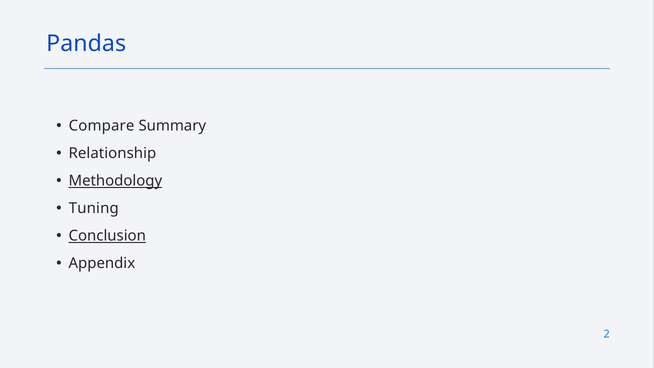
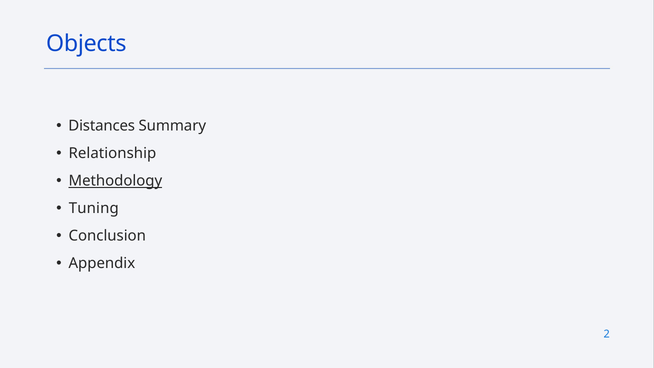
Pandas: Pandas -> Objects (86, 44)
Compare: Compare -> Distances (102, 126)
Conclusion underline: present -> none (107, 236)
